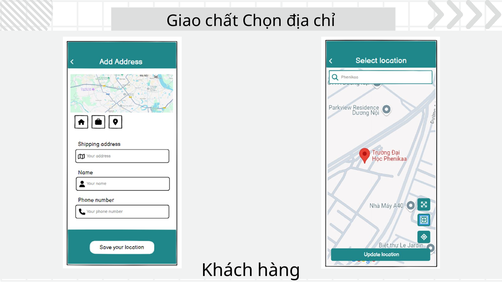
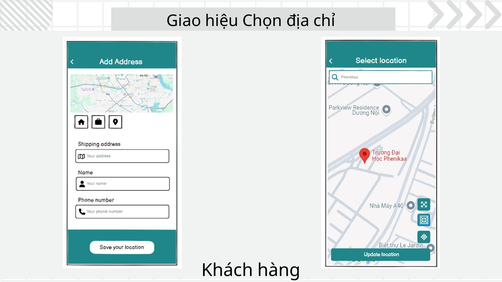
chất: chất -> hiệu (222, 21)
